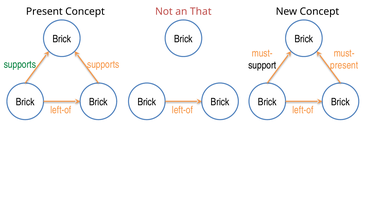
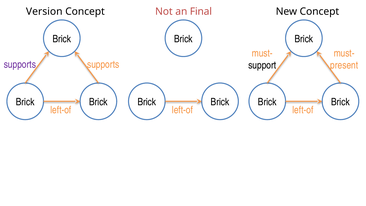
Present: Present -> Version (44, 12)
That: That -> Final (201, 12)
supports colour: green -> purple (20, 64)
